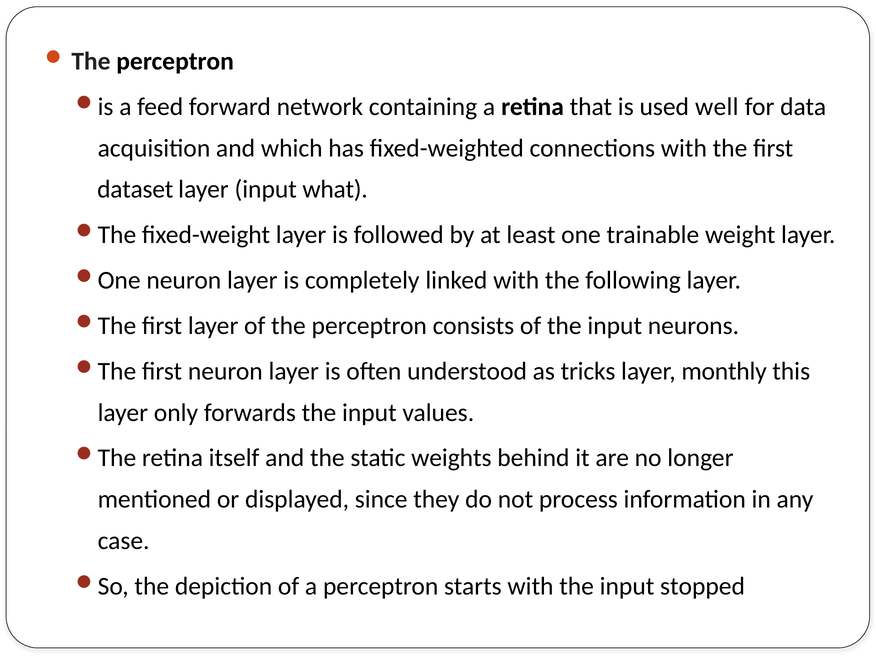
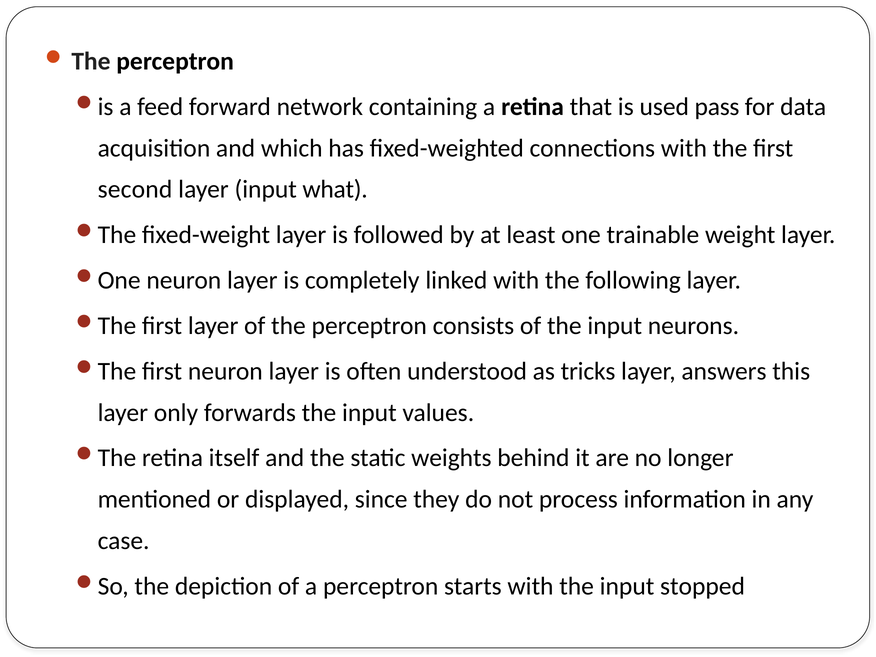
well: well -> pass (717, 107)
dataset: dataset -> second (135, 190)
monthly: monthly -> answers (724, 371)
